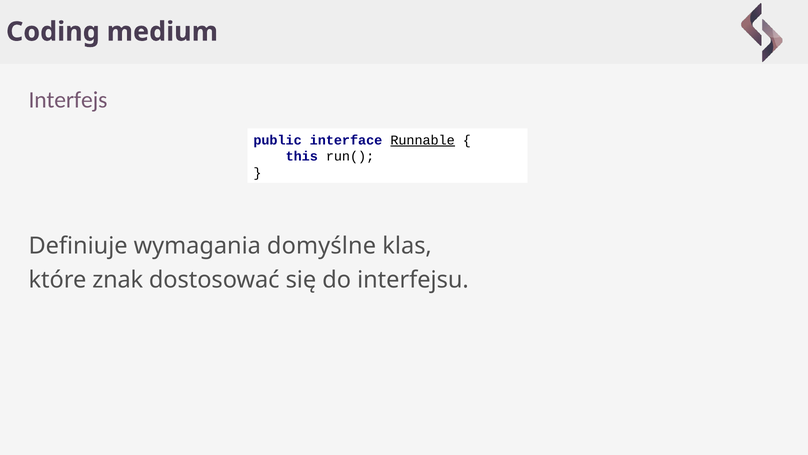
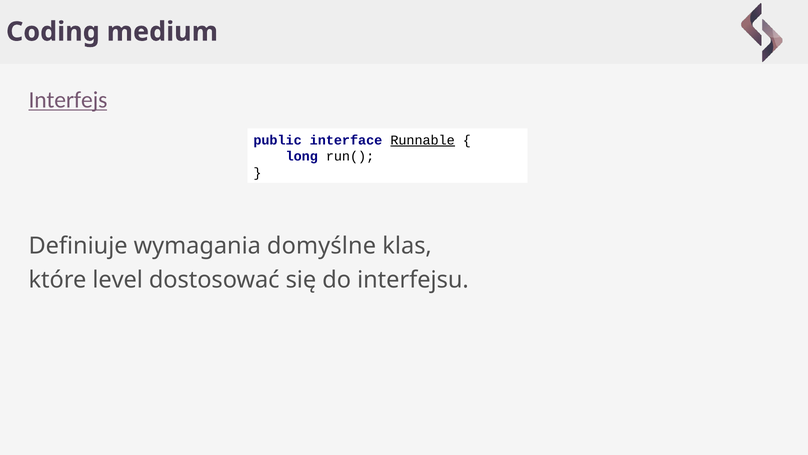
Interfejs underline: none -> present (68, 100)
this: this -> long (302, 156)
znak: znak -> level (118, 279)
